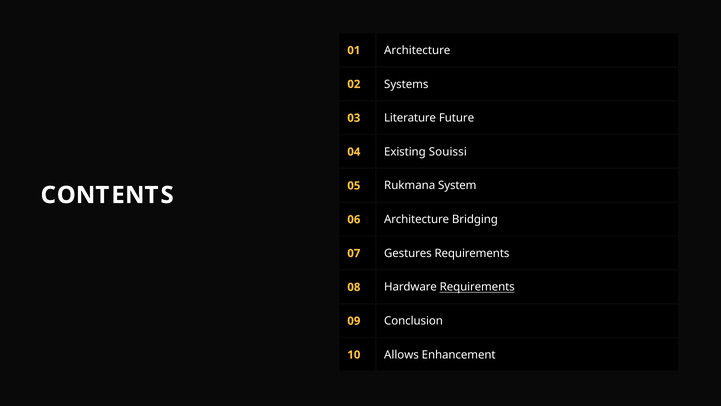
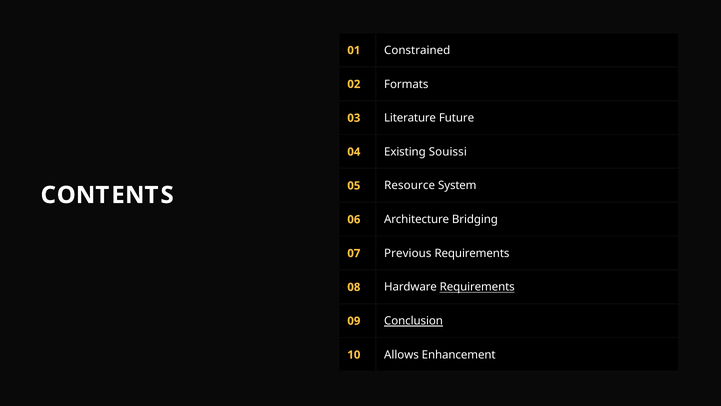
01 Architecture: Architecture -> Constrained (417, 50)
Systems: Systems -> Formats (406, 84)
Rukmana: Rukmana -> Resource (410, 185)
Gestures: Gestures -> Previous (408, 253)
Conclusion underline: none -> present (414, 321)
